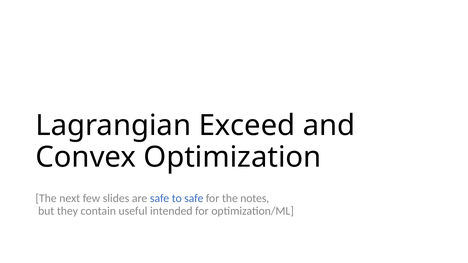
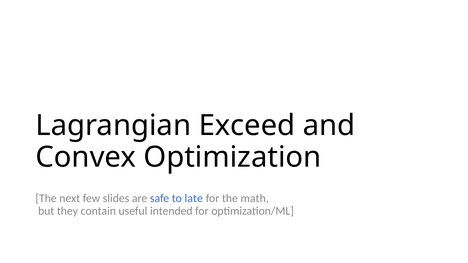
to safe: safe -> late (194, 198)
notes: notes -> math (255, 198)
